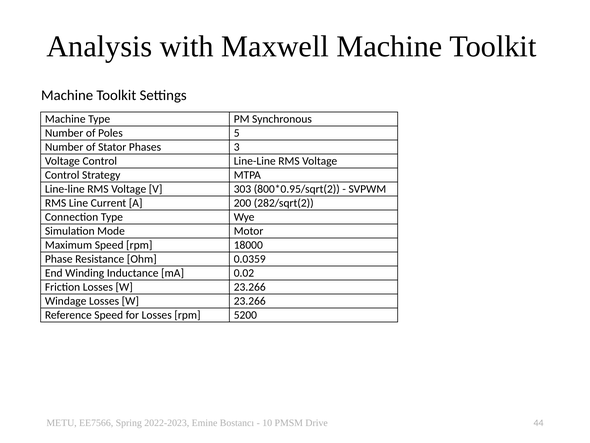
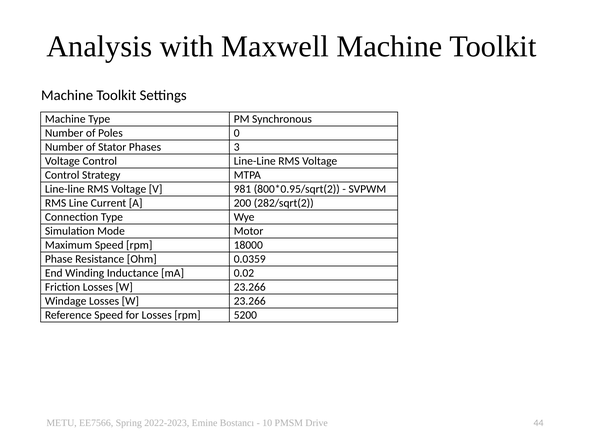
5: 5 -> 0 (237, 133)
303: 303 -> 981 (242, 189)
